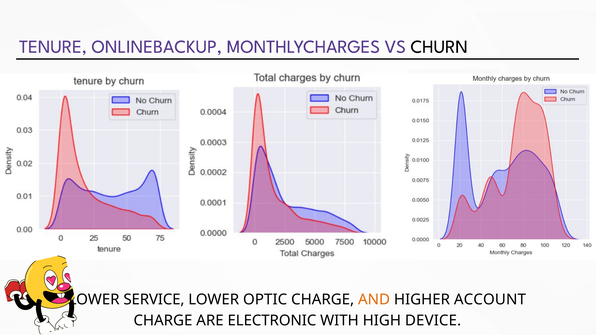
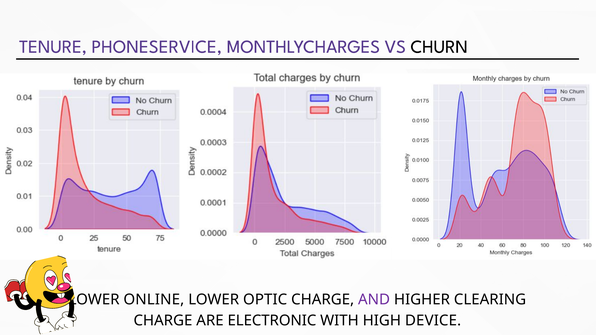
ONLINEBACKUP: ONLINEBACKUP -> PHONESERVICE (157, 47)
SERVICE: SERVICE -> ONLINE (154, 300)
AND colour: orange -> purple (374, 300)
ACCOUNT: ACCOUNT -> CLEARING (490, 300)
